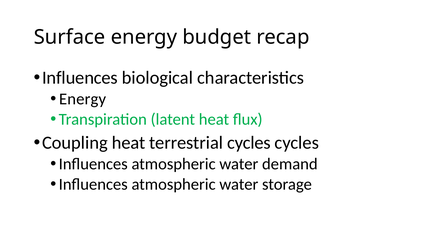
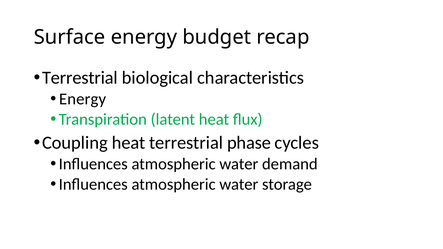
Influences: Influences -> Terrestrial (80, 78)
terrestrial cycles: cycles -> phase (249, 143)
